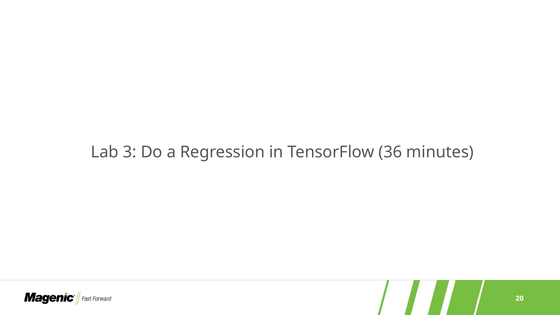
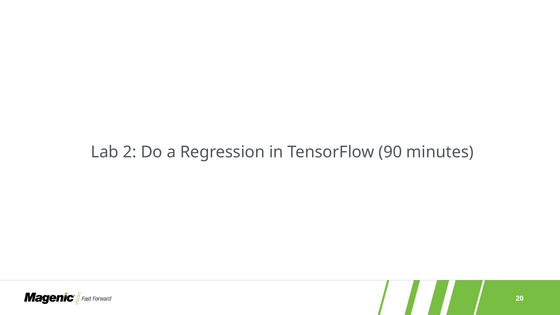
3: 3 -> 2 (130, 152)
36: 36 -> 90 (390, 152)
